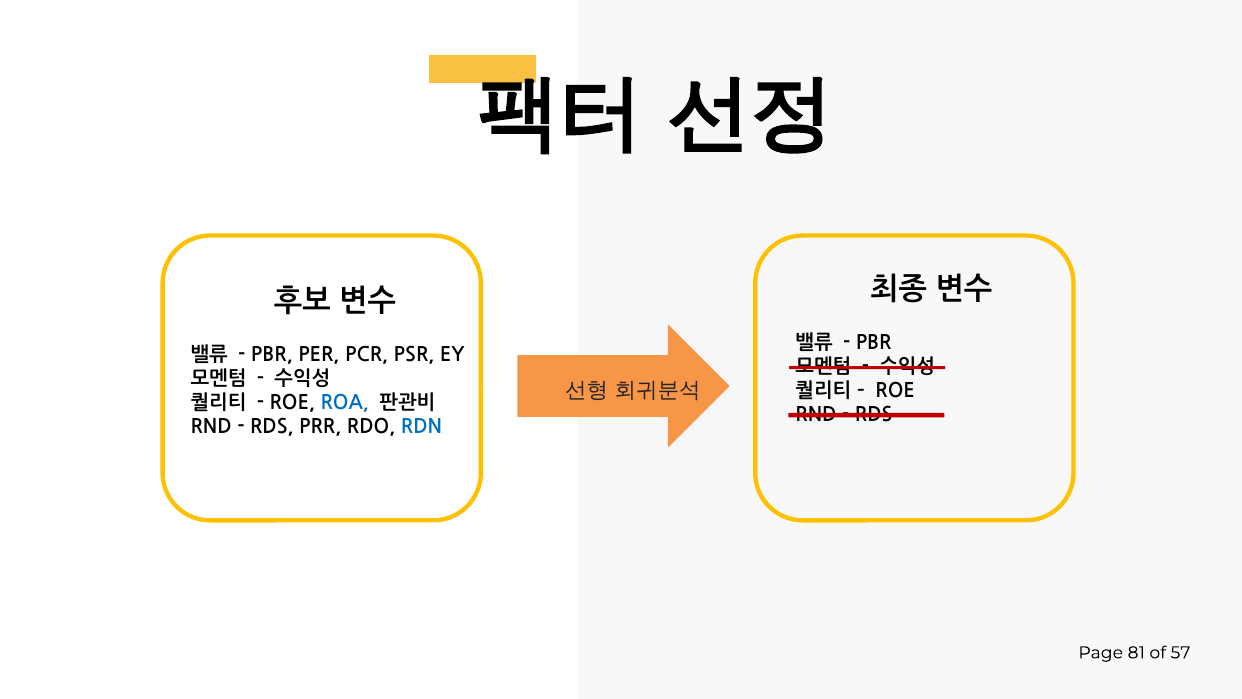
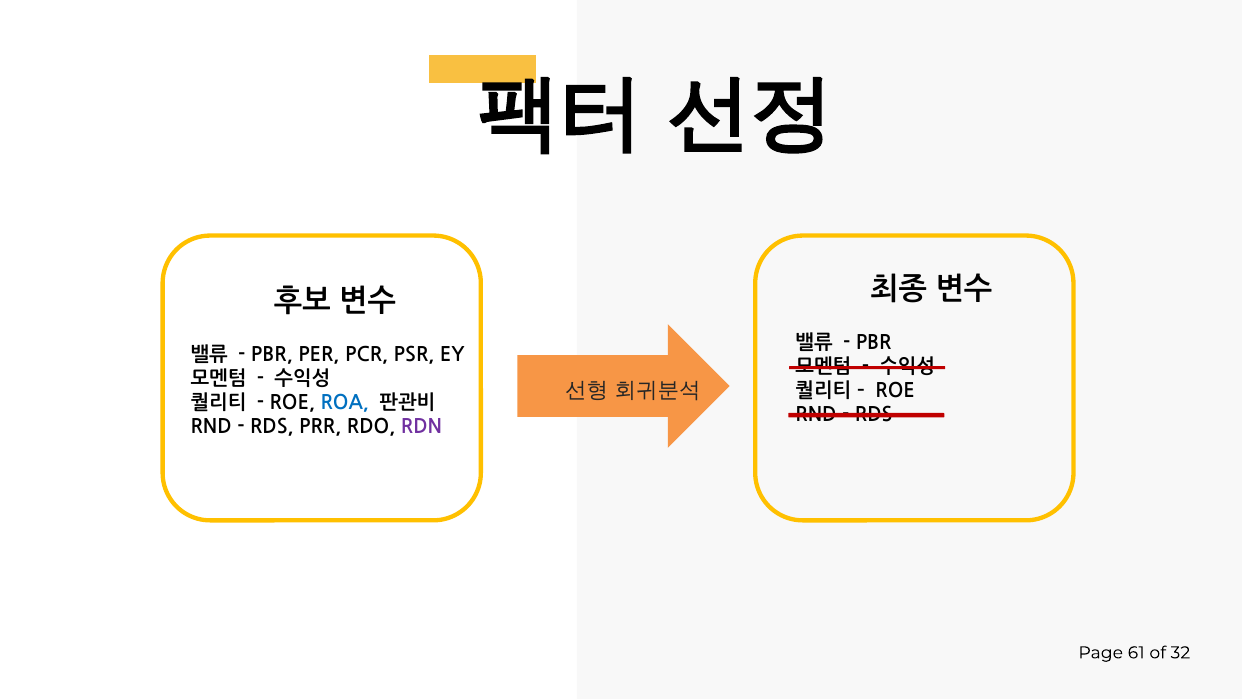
RDN colour: blue -> purple (422, 426)
81: 81 -> 61 (1136, 652)
57: 57 -> 32 (1180, 652)
